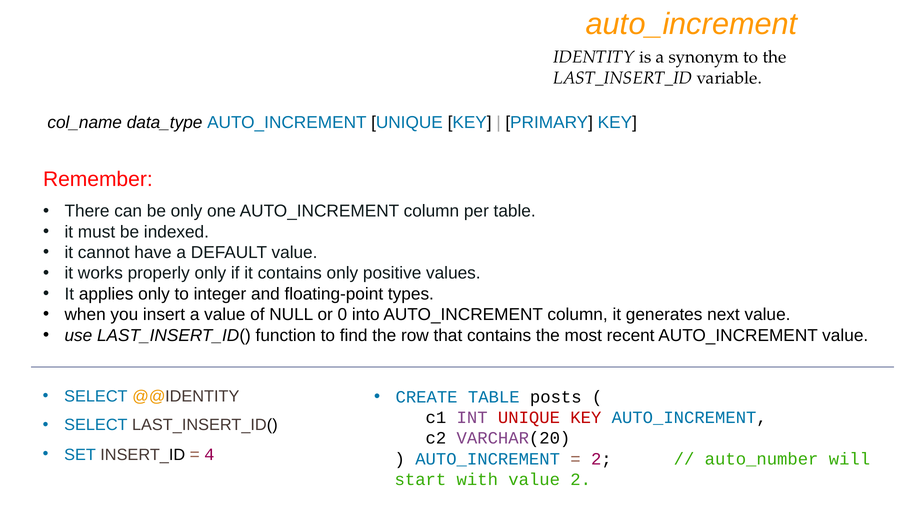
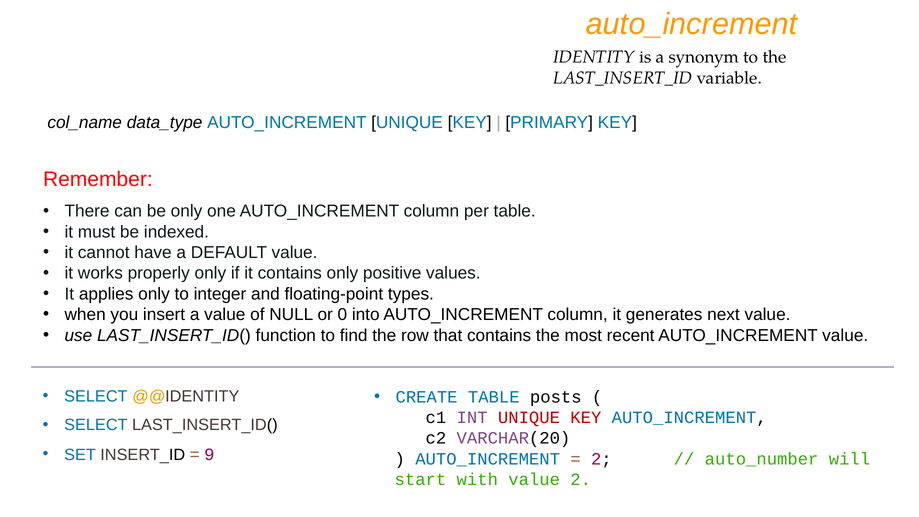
4: 4 -> 9 (209, 454)
